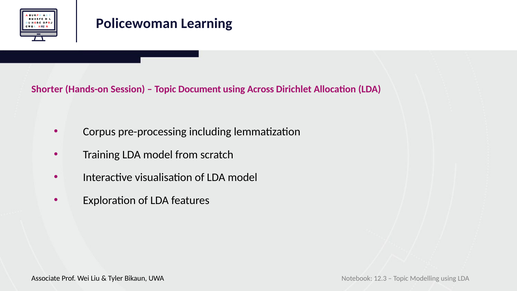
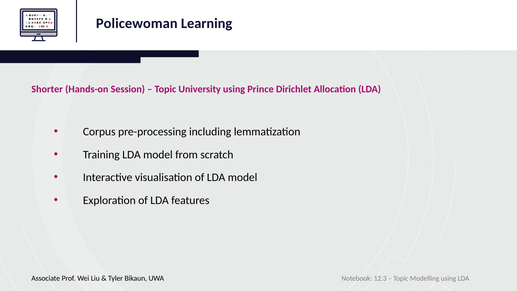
Document: Document -> University (200, 89)
Across: Across -> Prince (261, 89)
